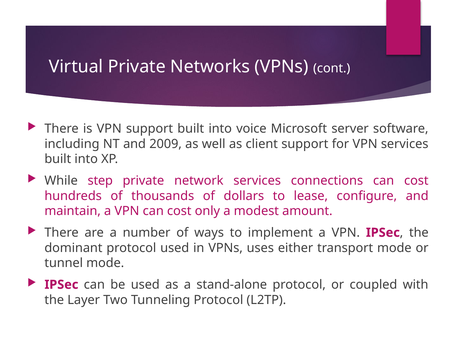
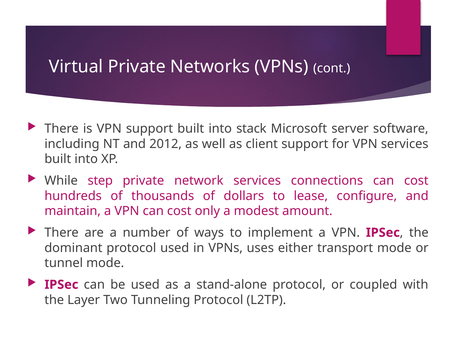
voice: voice -> stack (251, 129)
2009: 2009 -> 2012 (166, 144)
